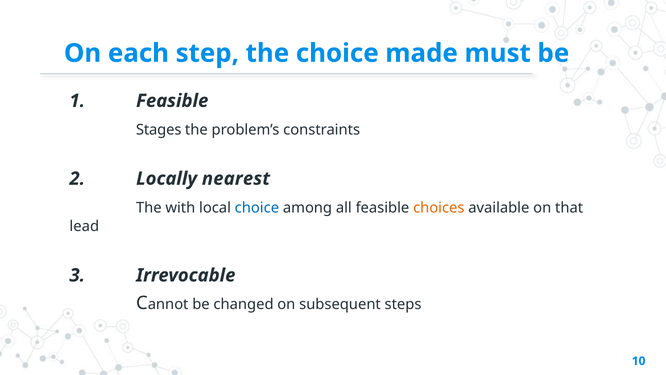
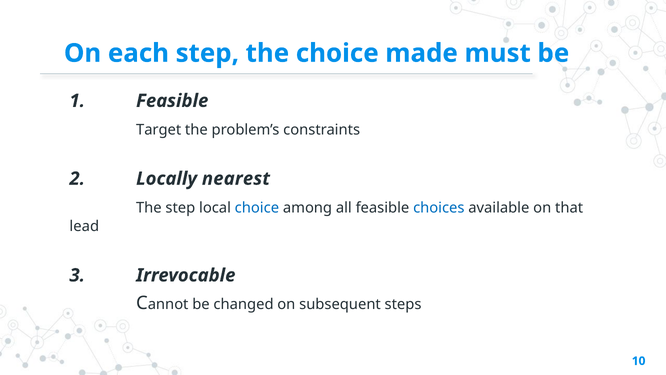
Stages: Stages -> Target (159, 130)
The with: with -> step (180, 207)
choices colour: orange -> blue (439, 207)
